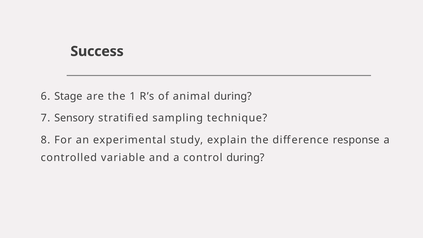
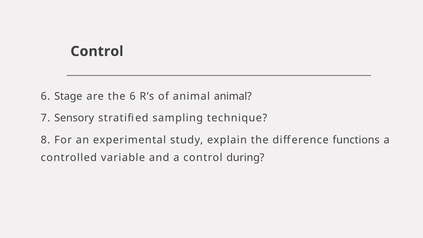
Success: Success -> Control (97, 51)
the 1: 1 -> 6 (133, 96)
animal during: during -> animal (233, 96)
response: response -> functions (356, 140)
